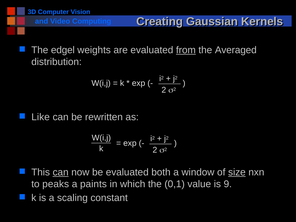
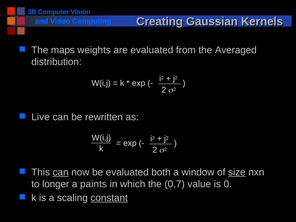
edgel: edgel -> maps (63, 50)
from underline: present -> none (186, 50)
Like: Like -> Live (41, 117)
peaks: peaks -> longer (56, 184)
0,1: 0,1 -> 0,7 (175, 184)
9: 9 -> 0 (228, 184)
constant underline: none -> present (109, 198)
